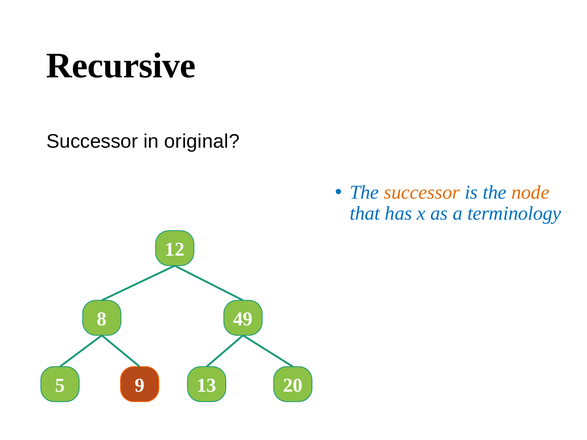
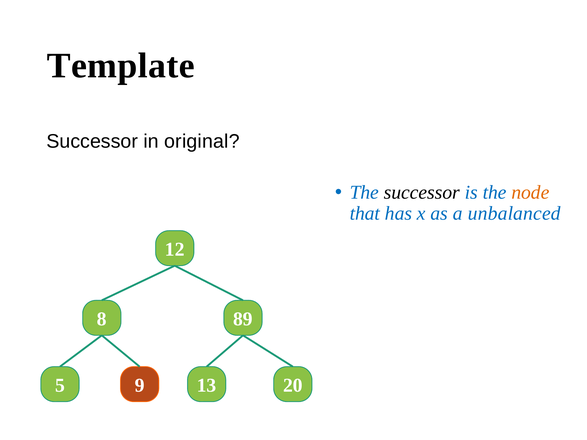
Recursive: Recursive -> Template (121, 66)
successor colour: orange -> black (422, 192)
terminology: terminology -> unbalanced (514, 214)
49: 49 -> 89 (243, 319)
